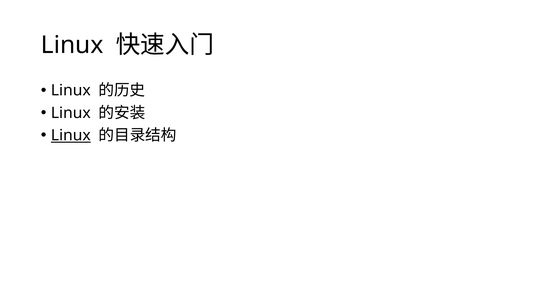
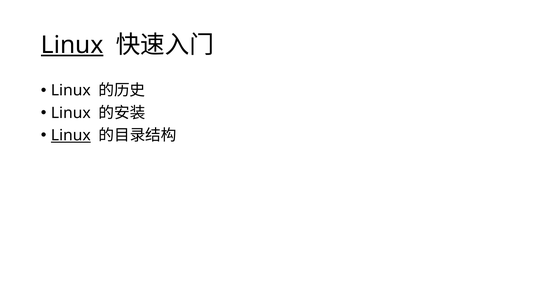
Linux underline: none -> present (72, 45)
